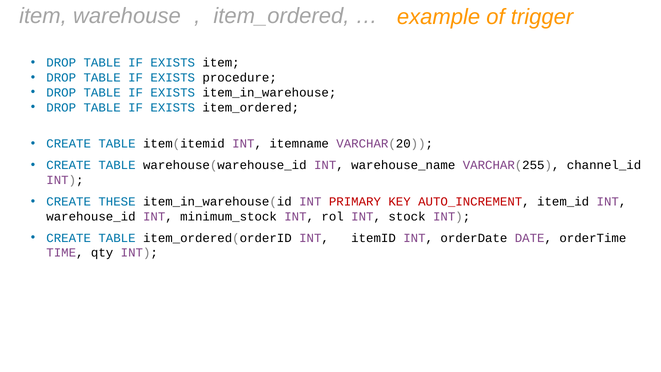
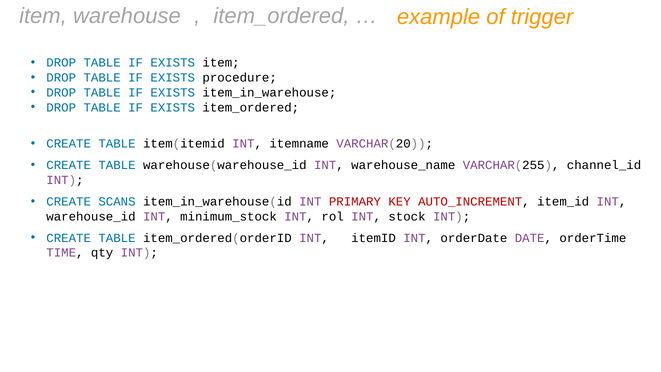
THESE: THESE -> SCANS (117, 202)
